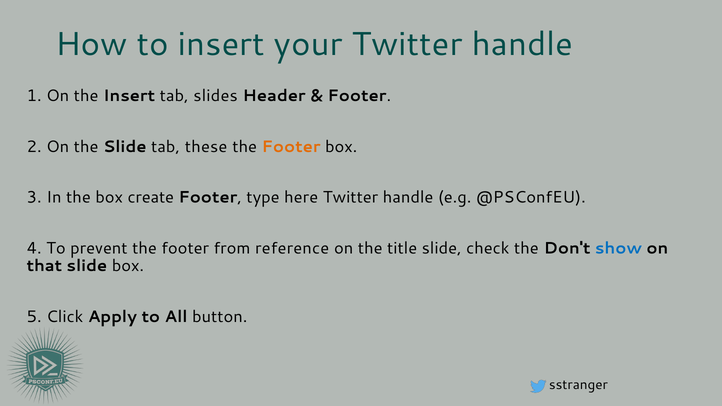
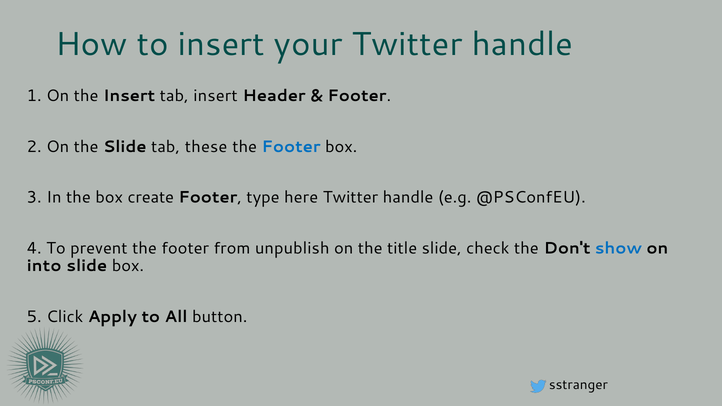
tab slides: slides -> insert (216, 96)
Footer colour: orange -> blue (291, 147)
reference: reference -> unpublish (292, 248)
that: that -> into (44, 266)
